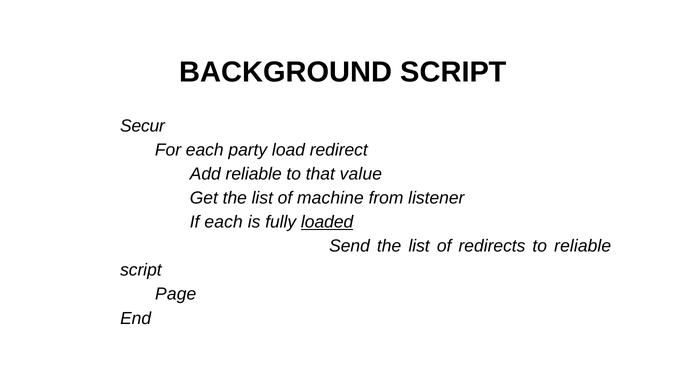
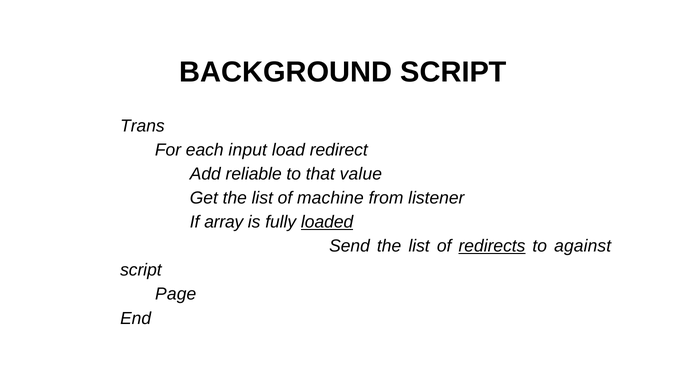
Secur: Secur -> Trans (142, 126)
party: party -> input (248, 150)
If each: each -> array (224, 222)
redirects underline: none -> present (492, 246)
to reliable: reliable -> against (583, 246)
